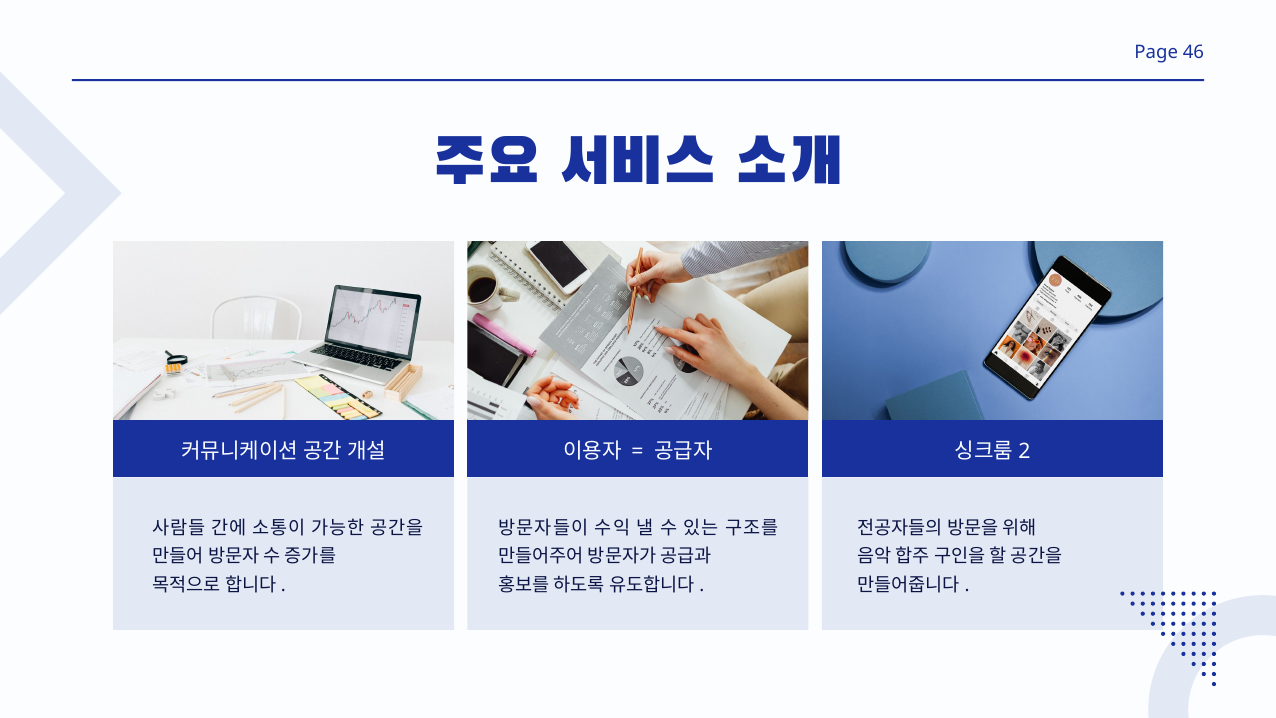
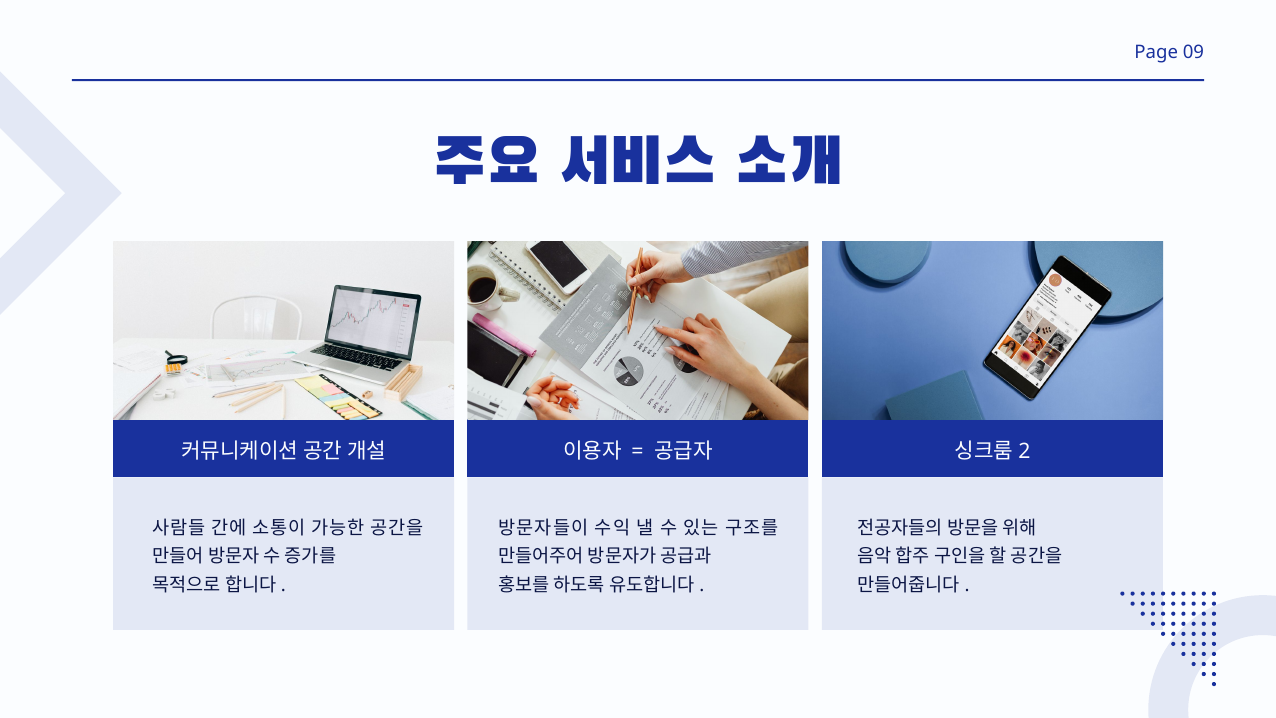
46: 46 -> 09 (1193, 52)
